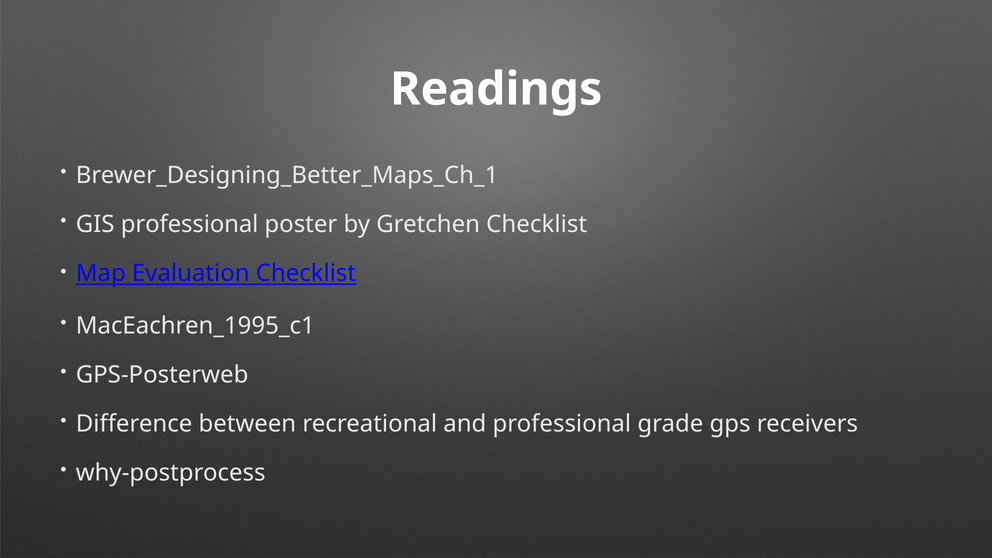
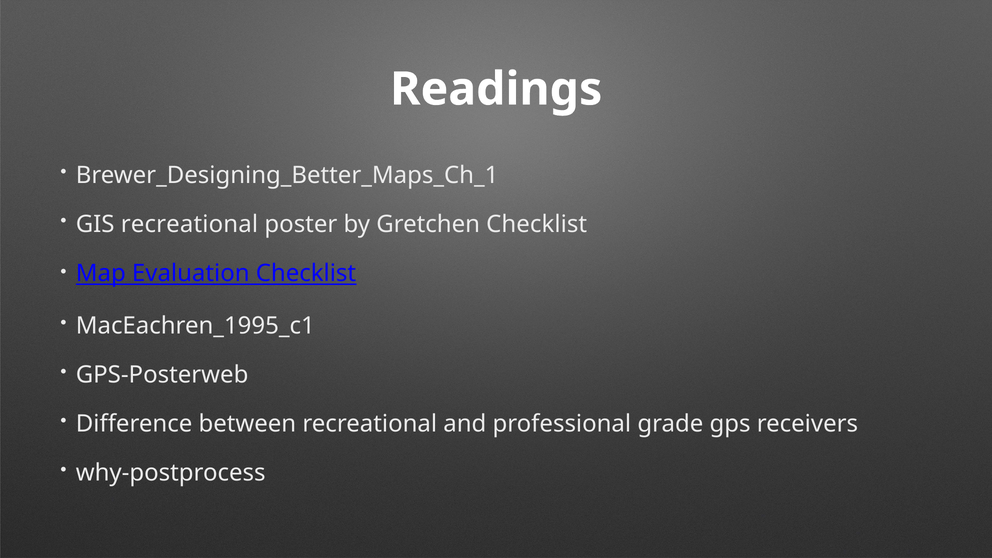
GIS professional: professional -> recreational (189, 224)
